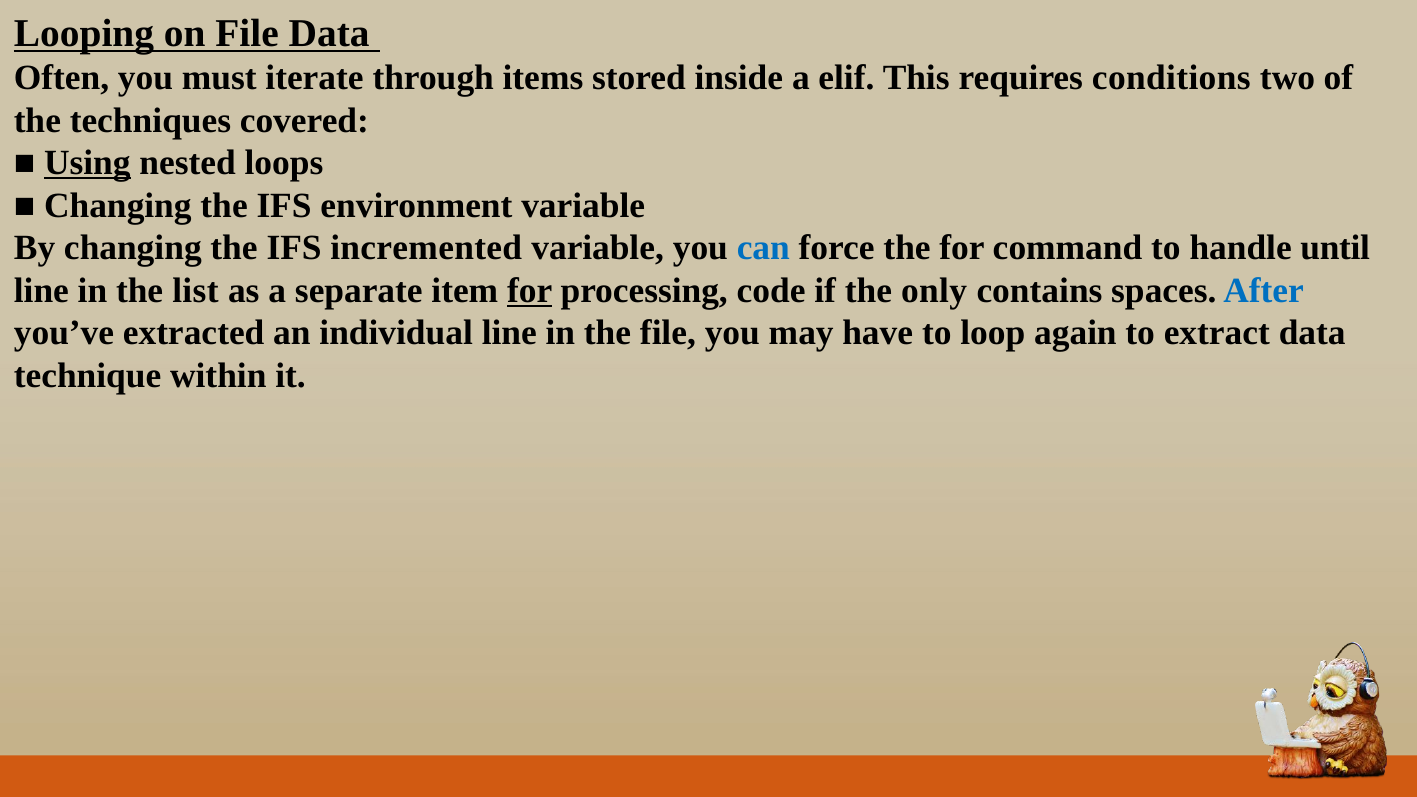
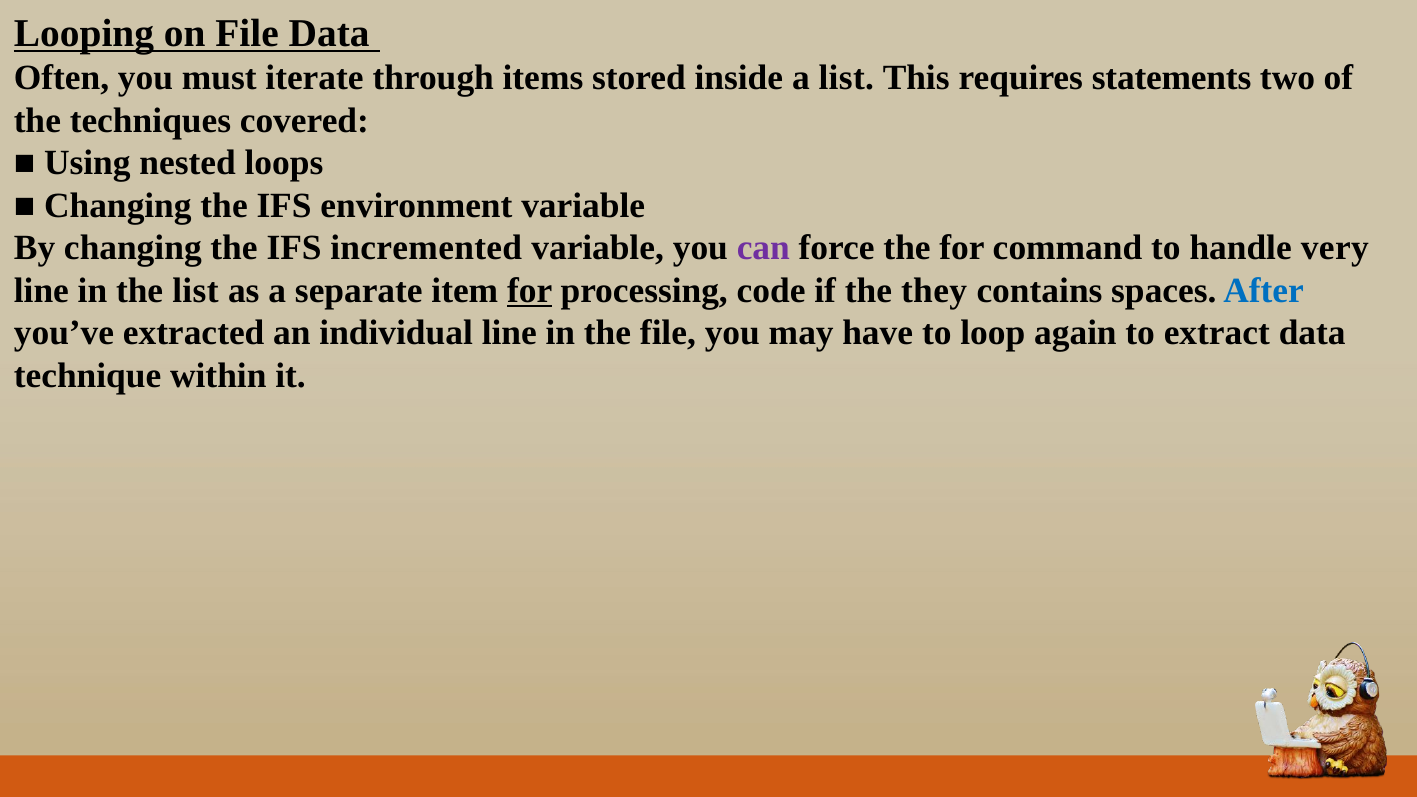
a elif: elif -> list (846, 78)
conditions: conditions -> statements (1172, 78)
Using underline: present -> none (87, 163)
can colour: blue -> purple (763, 248)
until: until -> very (1335, 248)
only: only -> they (934, 291)
